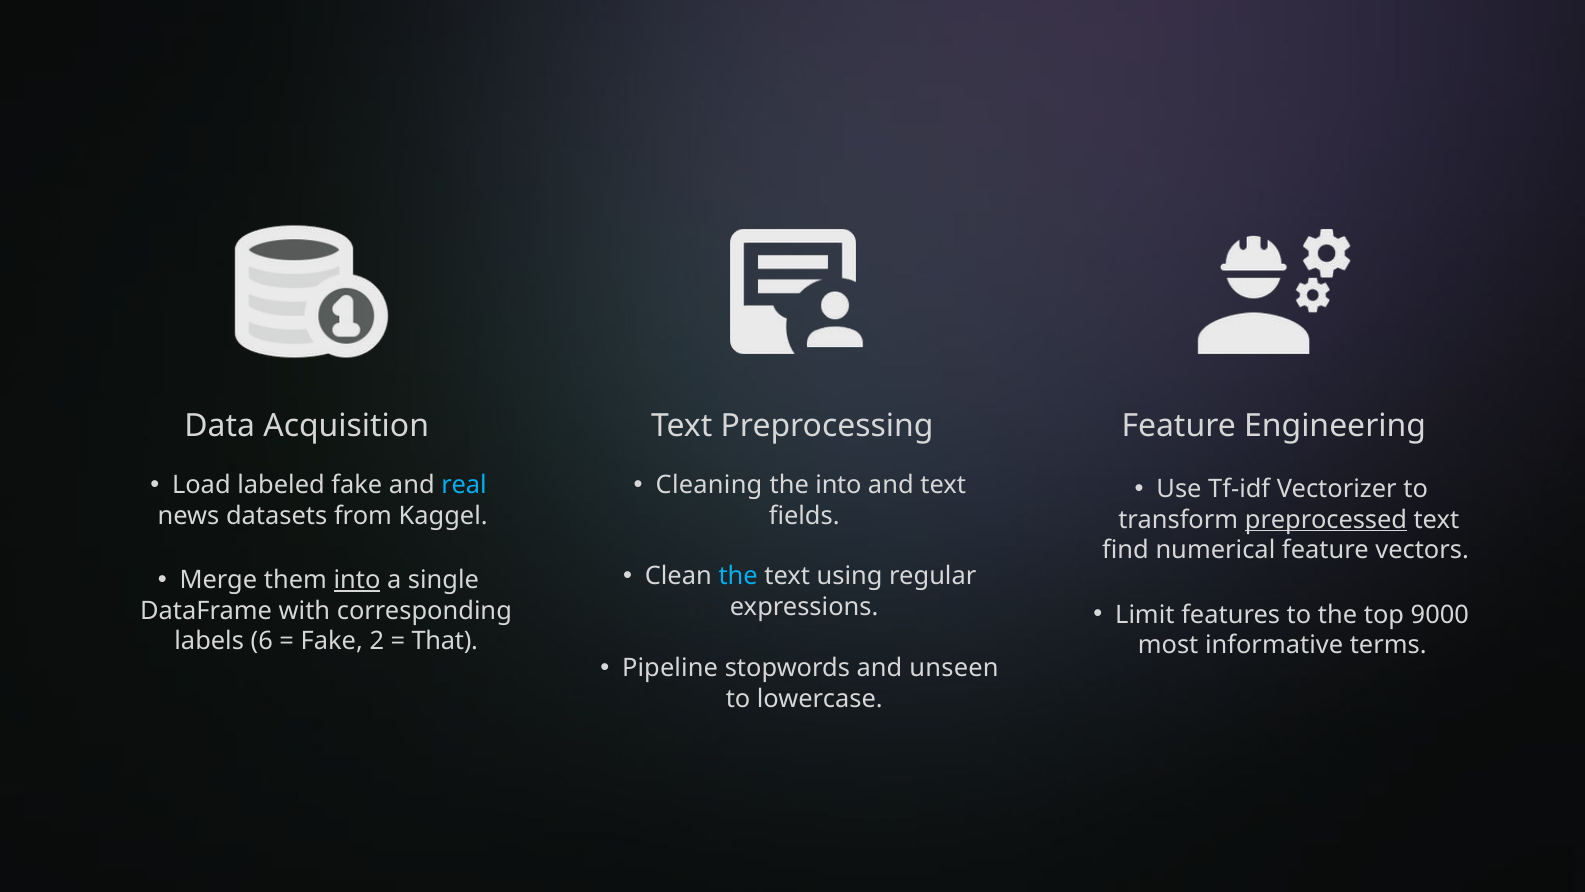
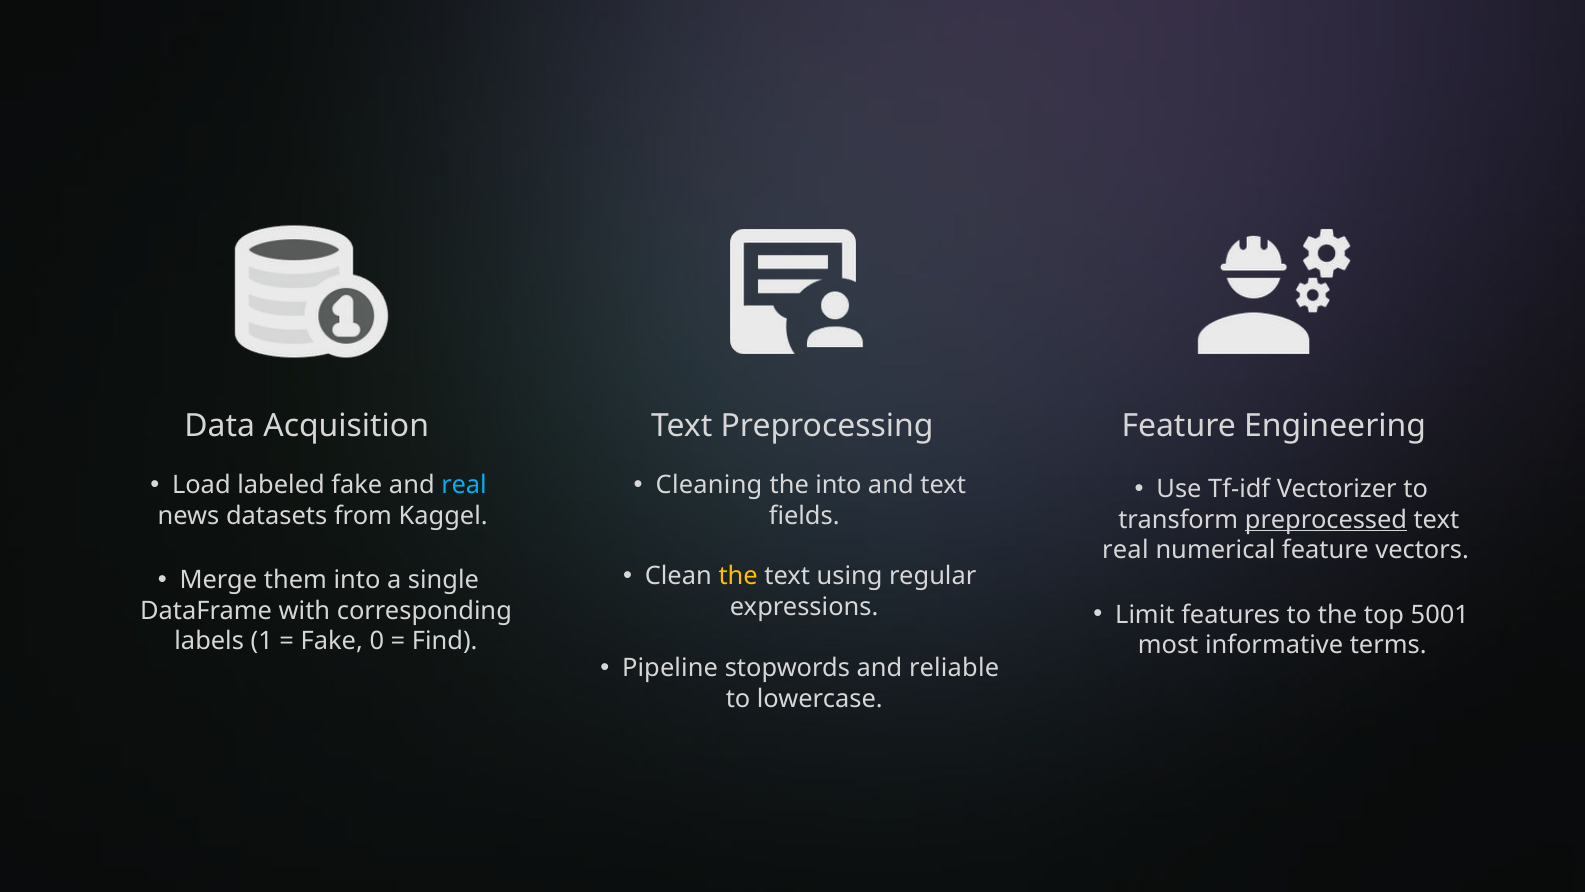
find: find -> real (1125, 550)
the colour: light blue -> yellow (738, 576)
into underline: present -> none (357, 580)
9000: 9000 -> 5001 (1440, 615)
6: 6 -> 1 (262, 641)
2: 2 -> 0 (377, 641)
That: That -> Find (445, 641)
unseen: unseen -> reliable (954, 668)
